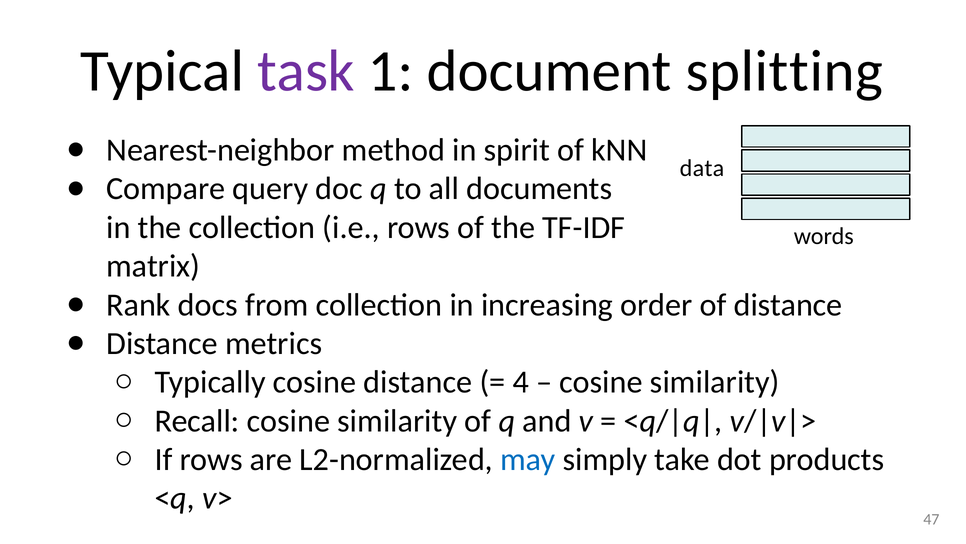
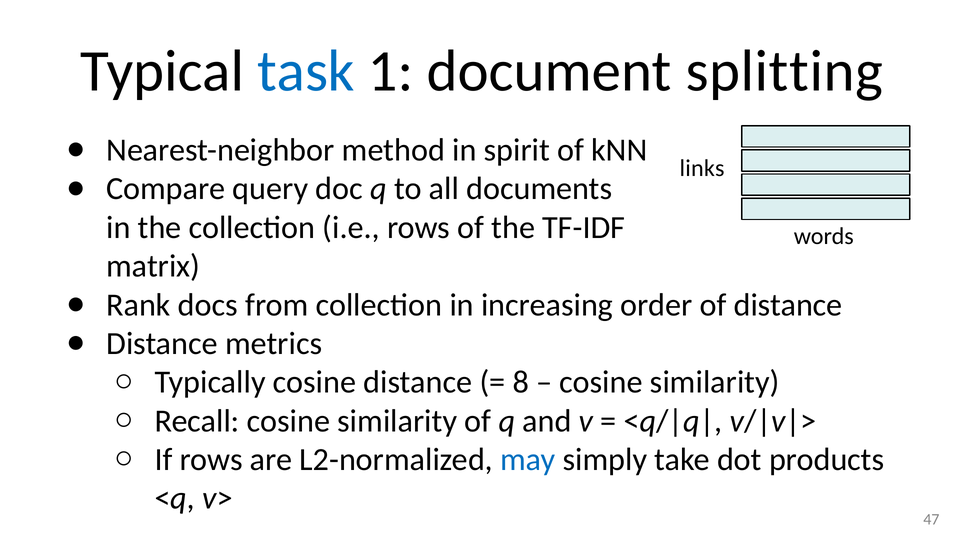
task colour: purple -> blue (306, 71)
data: data -> links (702, 168)
4: 4 -> 8 (521, 382)
